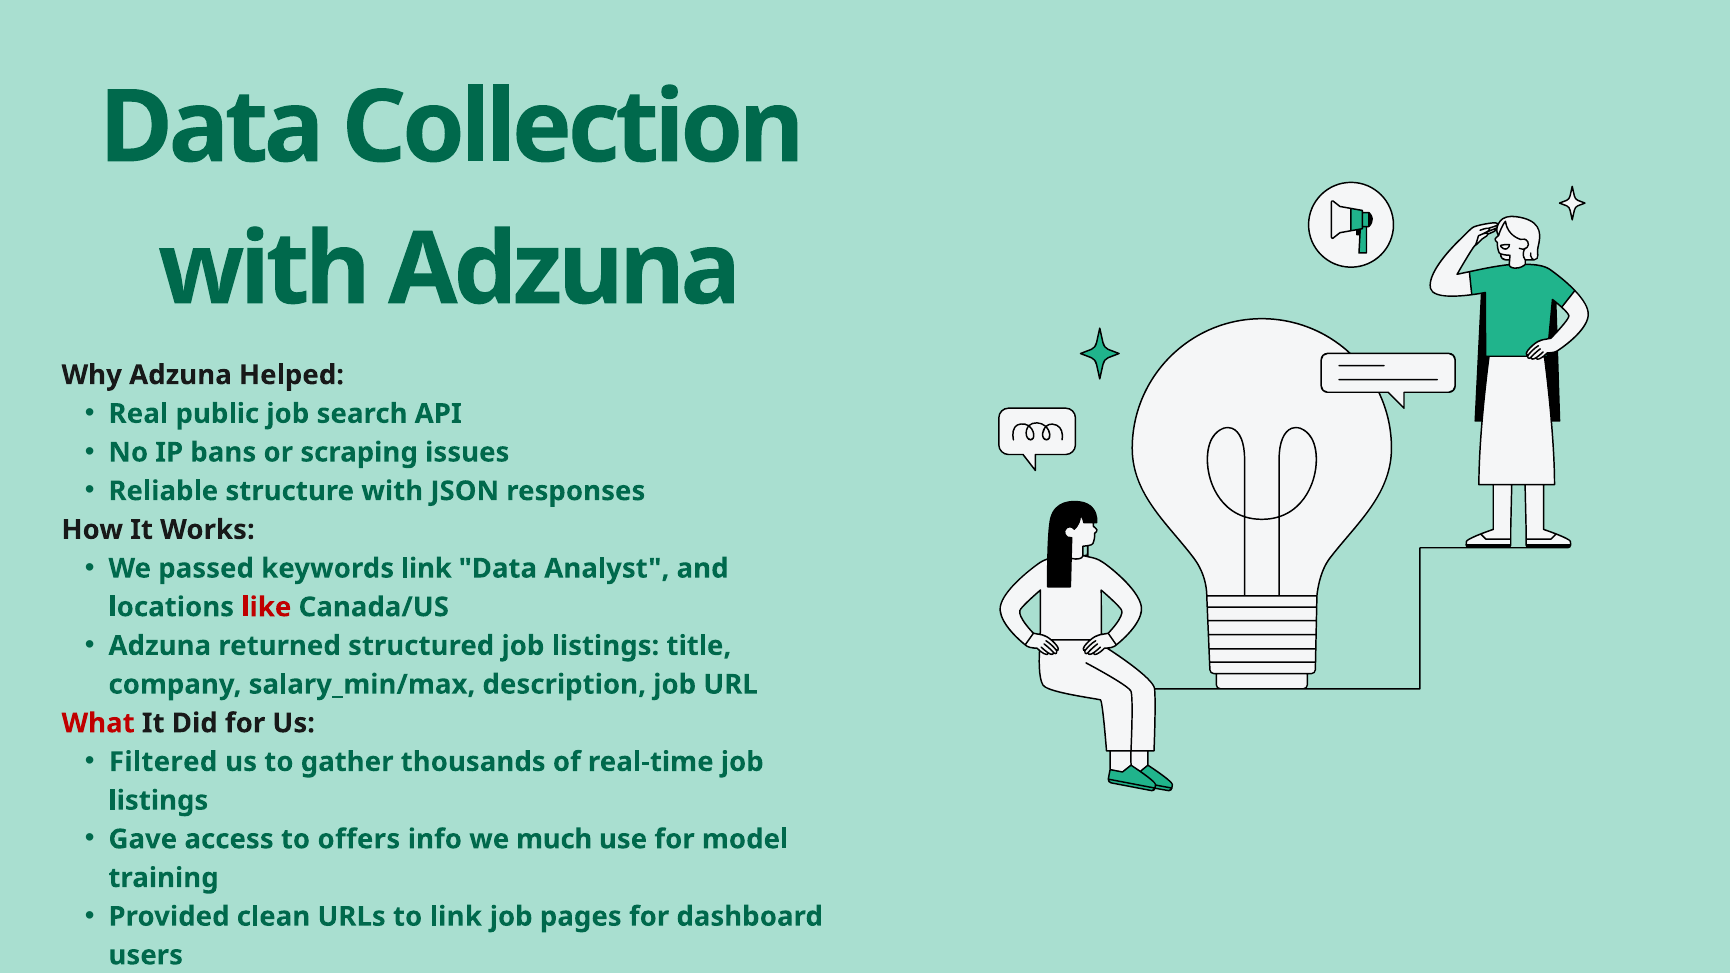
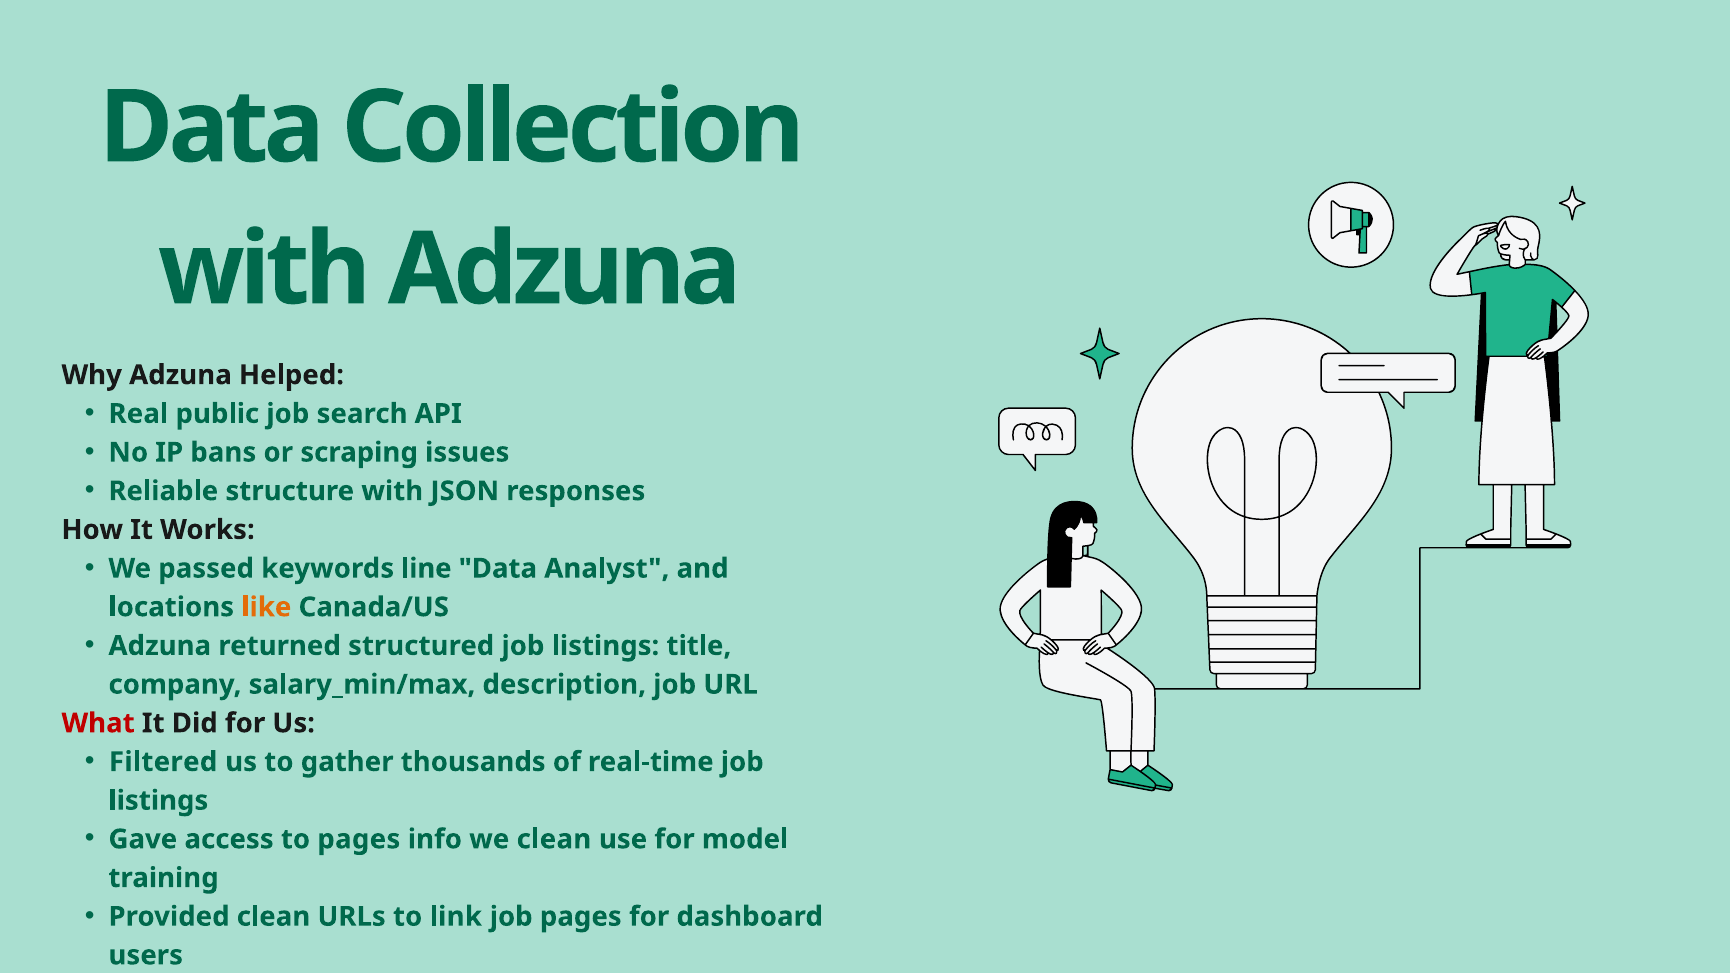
keywords link: link -> line (426, 569)
like colour: red -> orange (266, 607)
to offers: offers -> pages (359, 839)
we much: much -> clean (554, 839)
